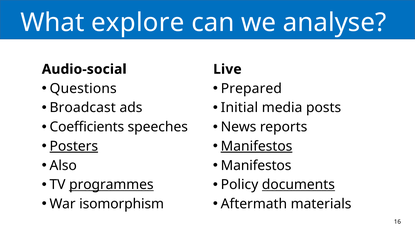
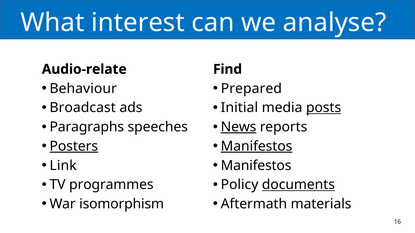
explore: explore -> interest (138, 23)
Audio-social: Audio-social -> Audio-relate (84, 69)
Live: Live -> Find (228, 69)
Questions: Questions -> Behaviour (83, 89)
posts underline: none -> present (324, 108)
Coefficients: Coefficients -> Paragraphs (87, 127)
News underline: none -> present (239, 127)
Also: Also -> Link (63, 166)
programmes underline: present -> none (111, 185)
